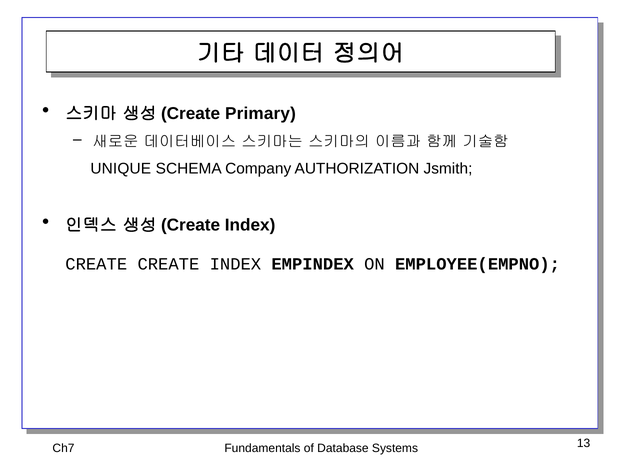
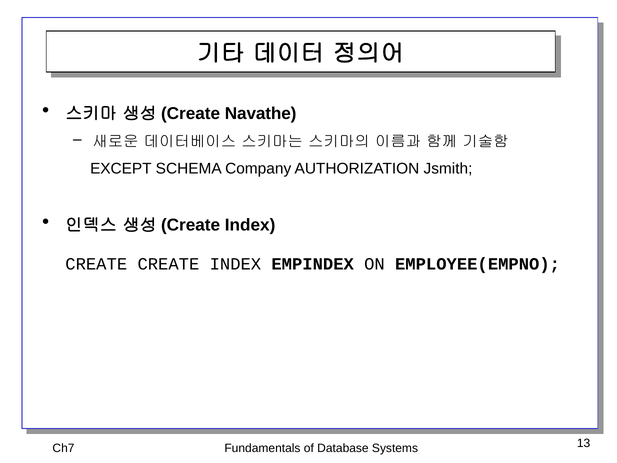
Primary: Primary -> Navathe (261, 113)
UNIQUE: UNIQUE -> EXCEPT (121, 168)
